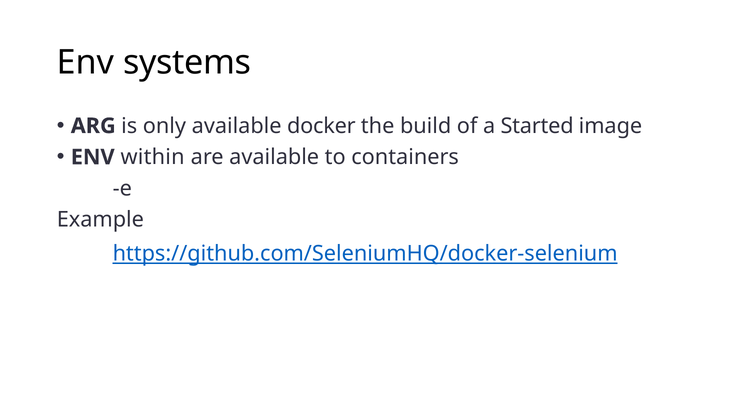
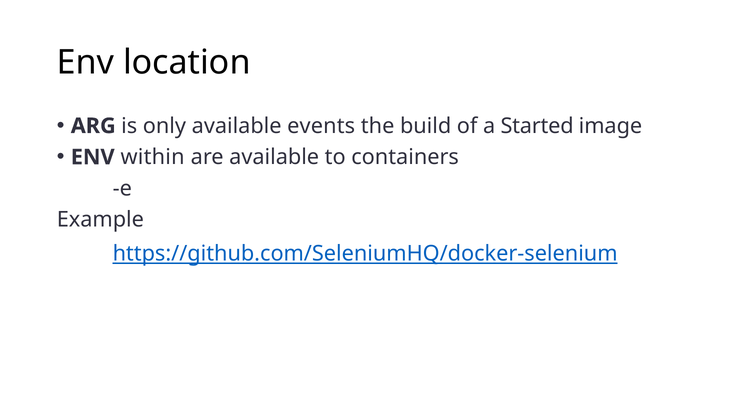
systems: systems -> location (187, 63)
docker: docker -> events (321, 126)
